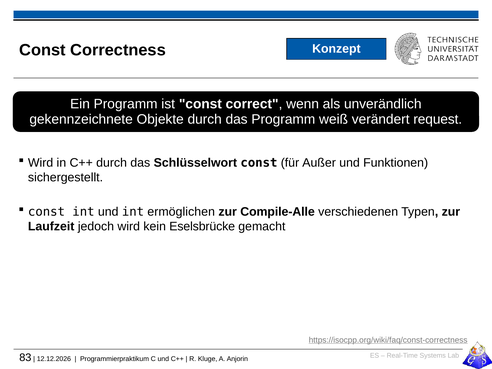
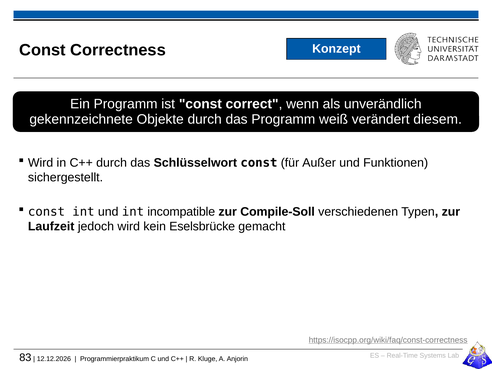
request: request -> diesem (438, 119)
ermöglichen: ermöglichen -> incompatible (181, 212)
Compile-Alle: Compile-Alle -> Compile-Soll (278, 212)
